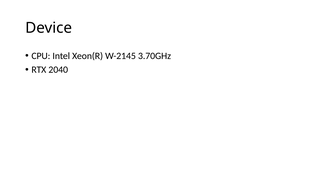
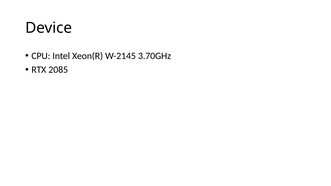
2040: 2040 -> 2085 (58, 70)
